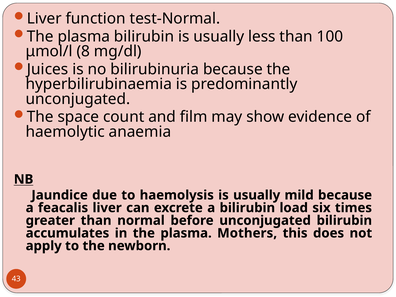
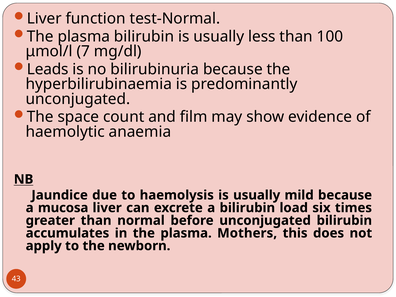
8: 8 -> 7 (83, 51)
Juices: Juices -> Leads (48, 69)
feacalis: feacalis -> mucosa (63, 208)
